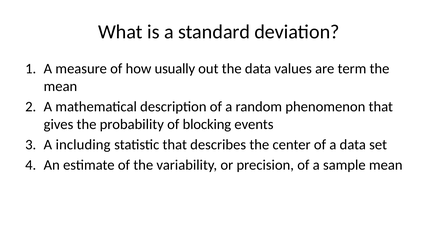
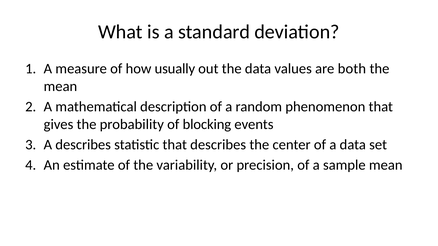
term: term -> both (352, 69)
A including: including -> describes (83, 145)
